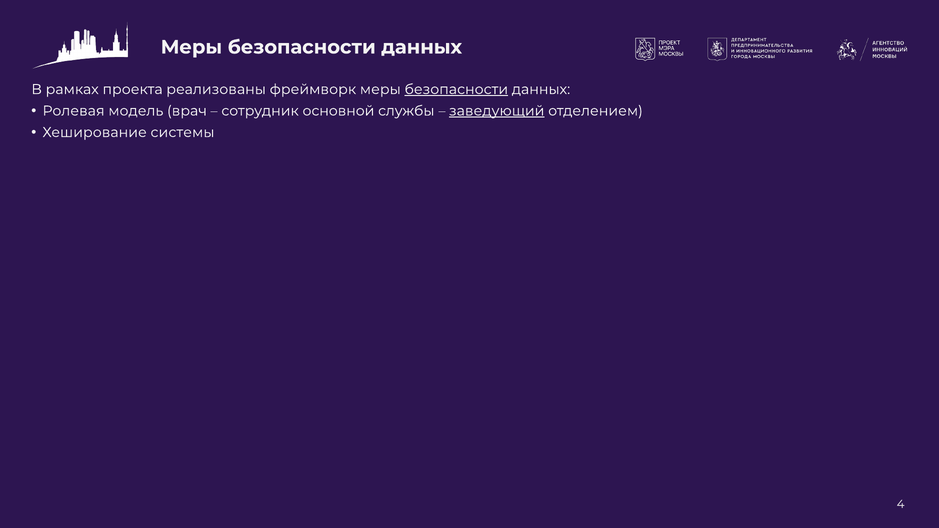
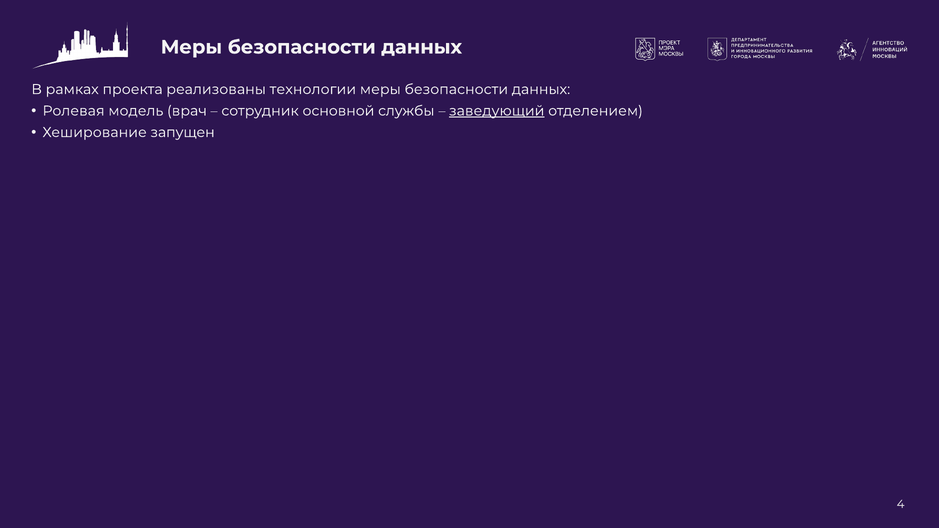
фреймворк: фреймворк -> технологии (313, 89)
безопасности underline: present -> none (456, 89)
системы: системы -> запущен (183, 132)
